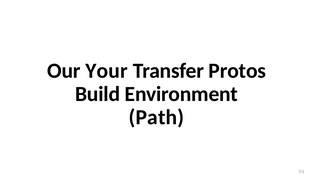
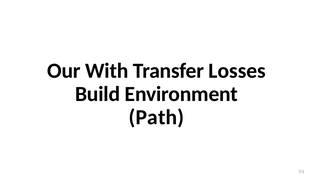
Your: Your -> With (107, 71)
Protos: Protos -> Losses (237, 71)
